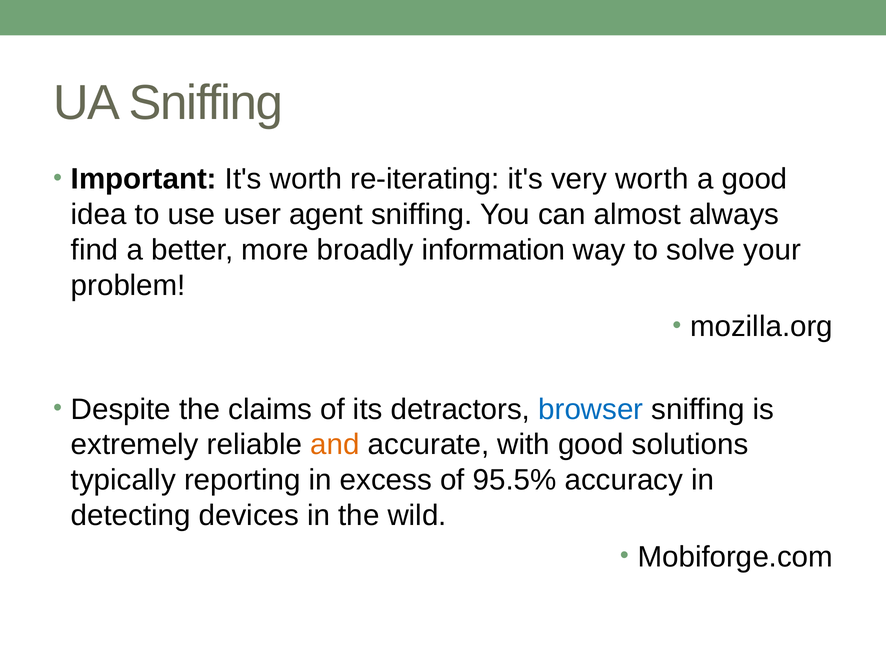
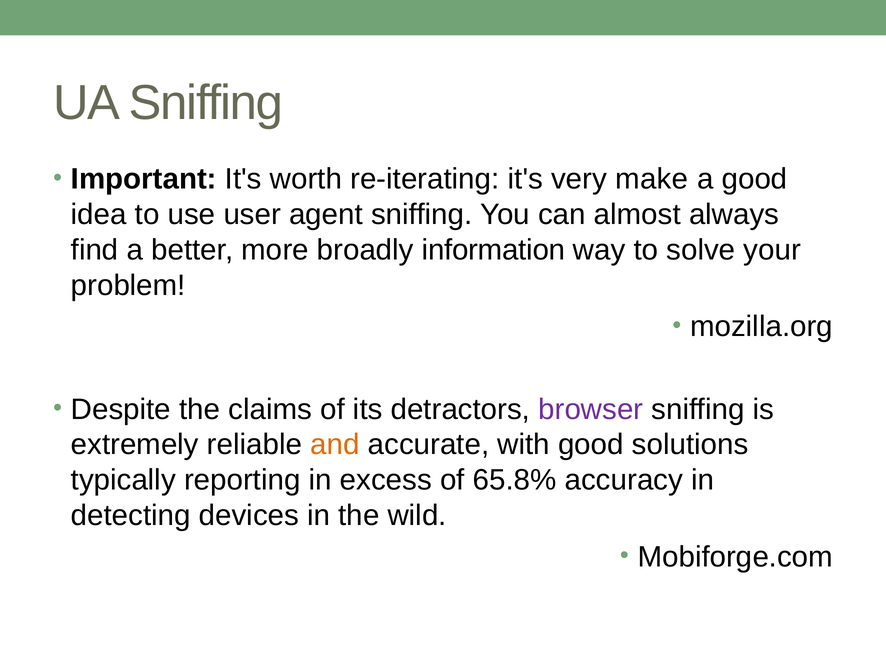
very worth: worth -> make (652, 179)
browser colour: blue -> purple (591, 410)
95.5%: 95.5% -> 65.8% (515, 480)
